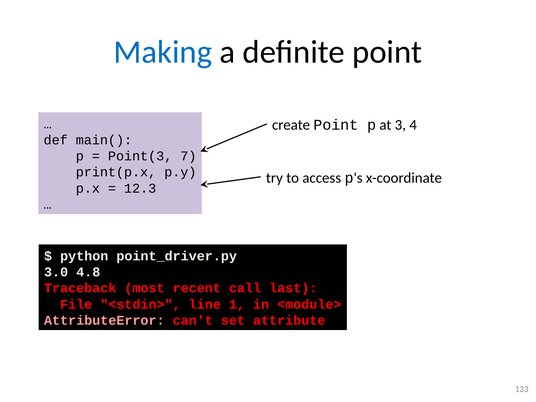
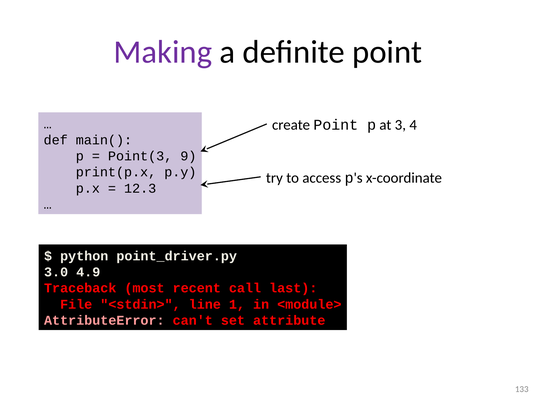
Making colour: blue -> purple (163, 52)
7: 7 -> 9 (188, 156)
4.8: 4.8 -> 4.9 (88, 272)
